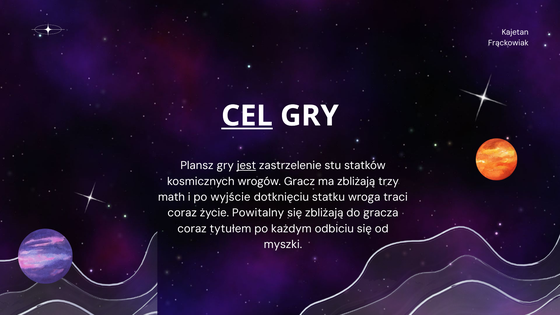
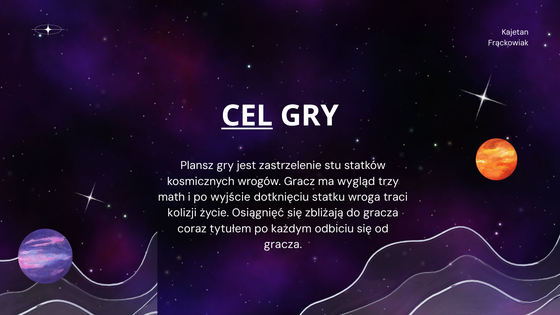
jest underline: present -> none (246, 166)
ma zbliżają: zbliżają -> wygląd (356, 181)
coraz: coraz -> kolizji (182, 213)
Powitalny: Powitalny -> Osiągnięć (258, 213)
myszki: myszki -> gracza (283, 244)
